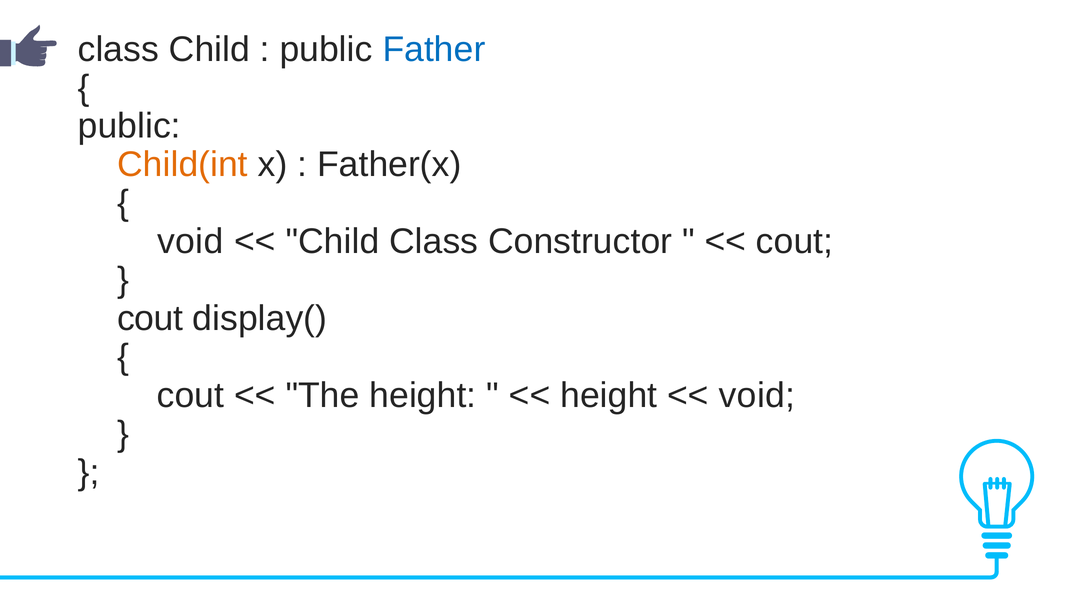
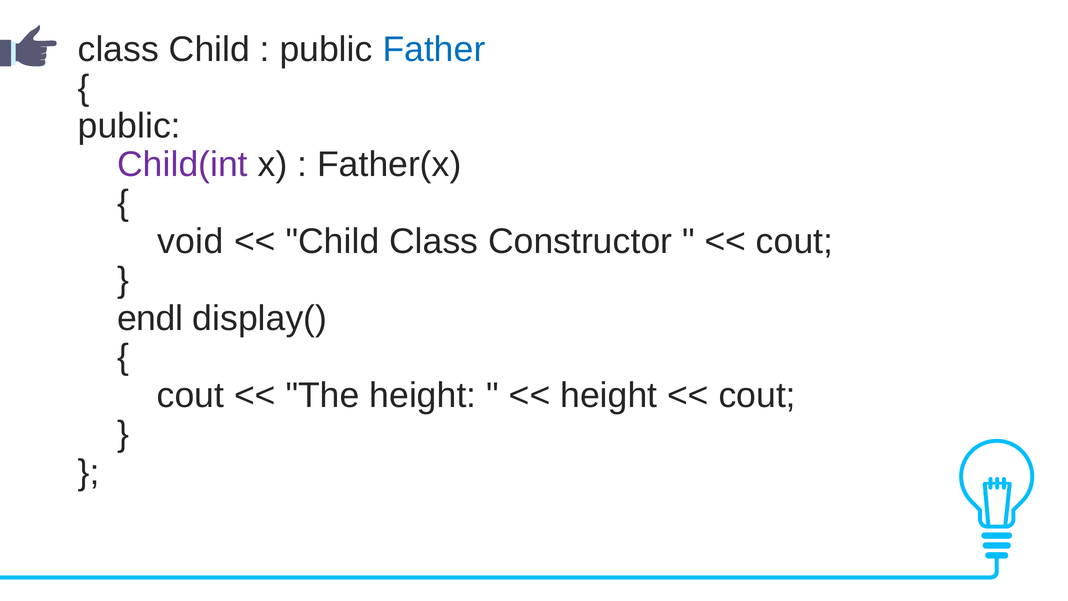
Child(int colour: orange -> purple (183, 165)
cout: cout -> endl (150, 319)
void: void -> cout (757, 395)
